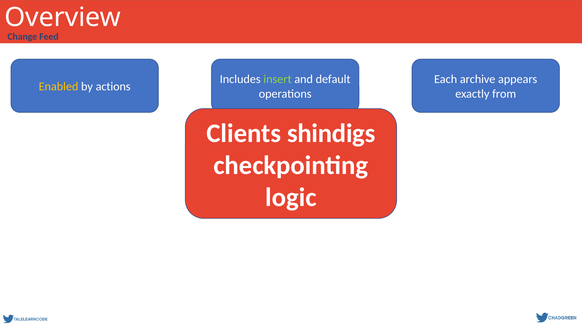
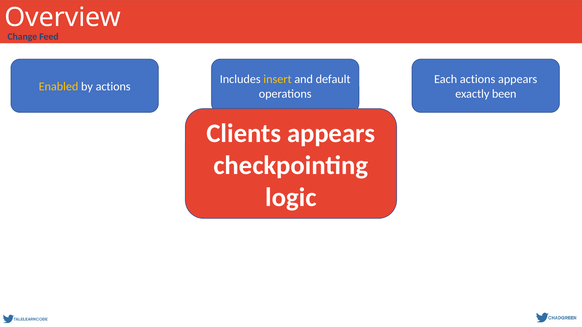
insert colour: light green -> yellow (278, 79)
Each archive: archive -> actions (478, 79)
from: from -> been (504, 94)
Clients shindigs: shindigs -> appears (331, 134)
